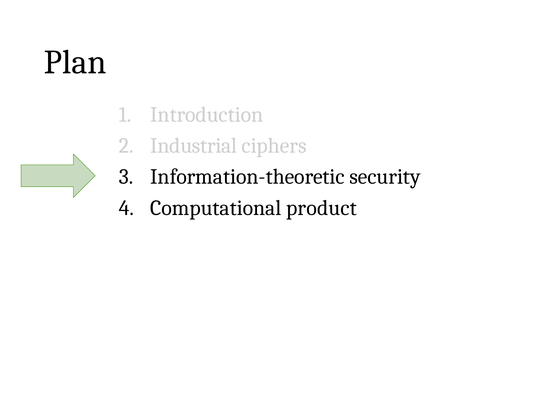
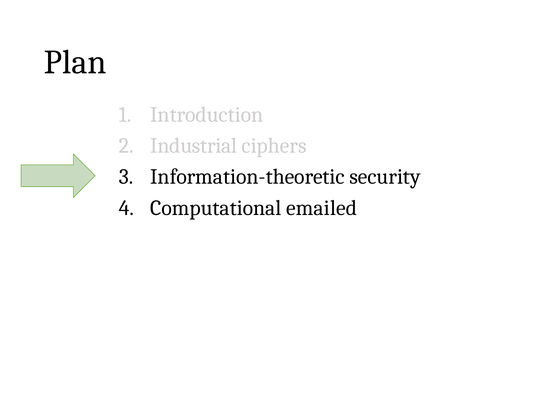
product: product -> emailed (322, 208)
